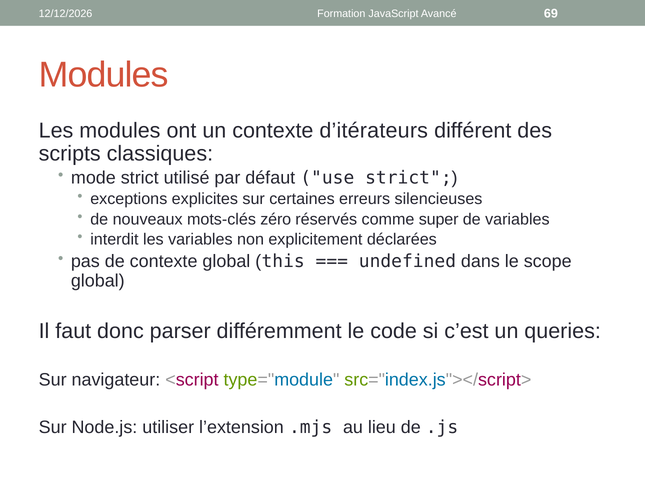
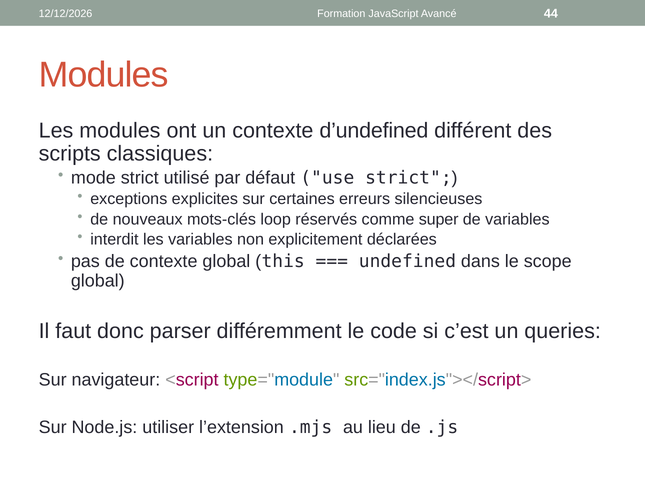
69: 69 -> 44 (551, 14)
d’itérateurs: d’itérateurs -> d’undefined (374, 131)
zéro: zéro -> loop (276, 219)
